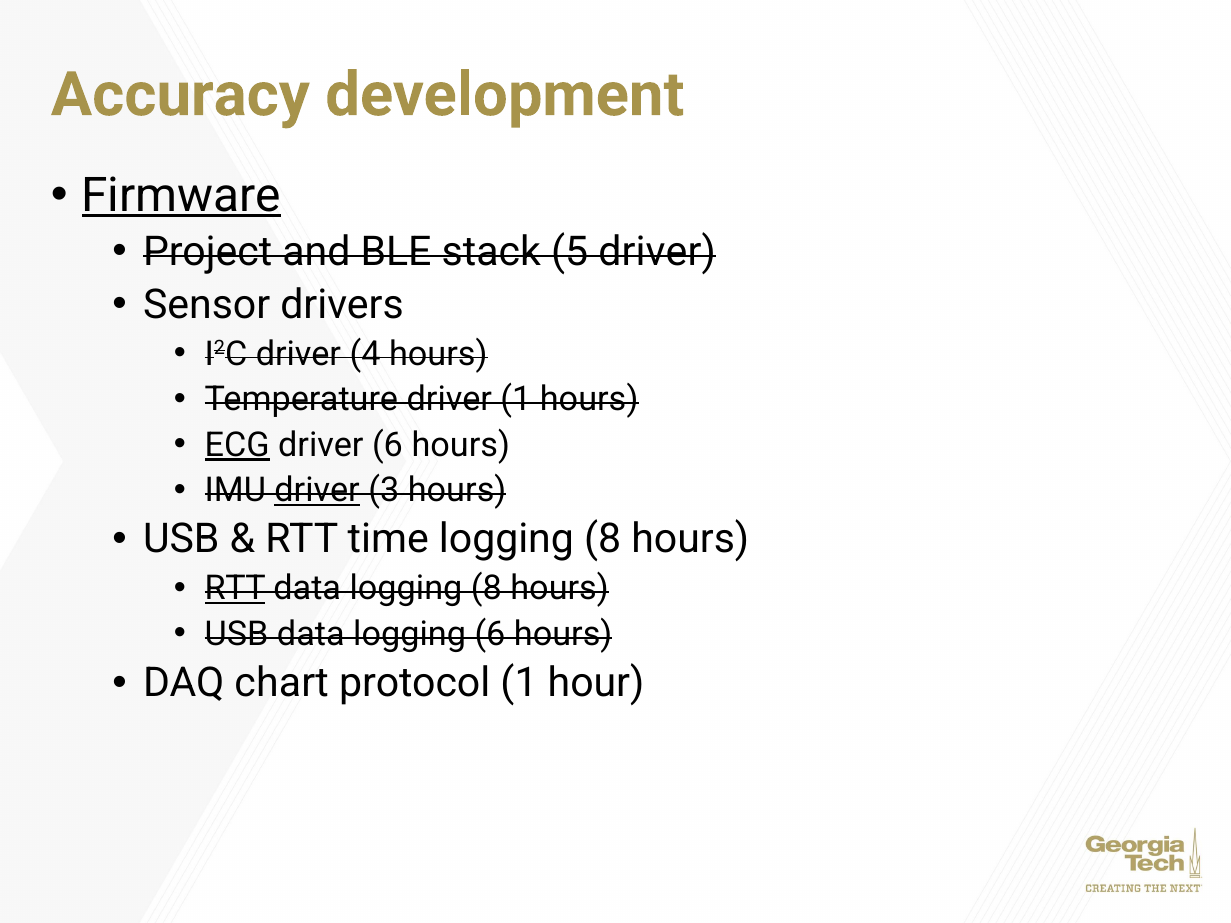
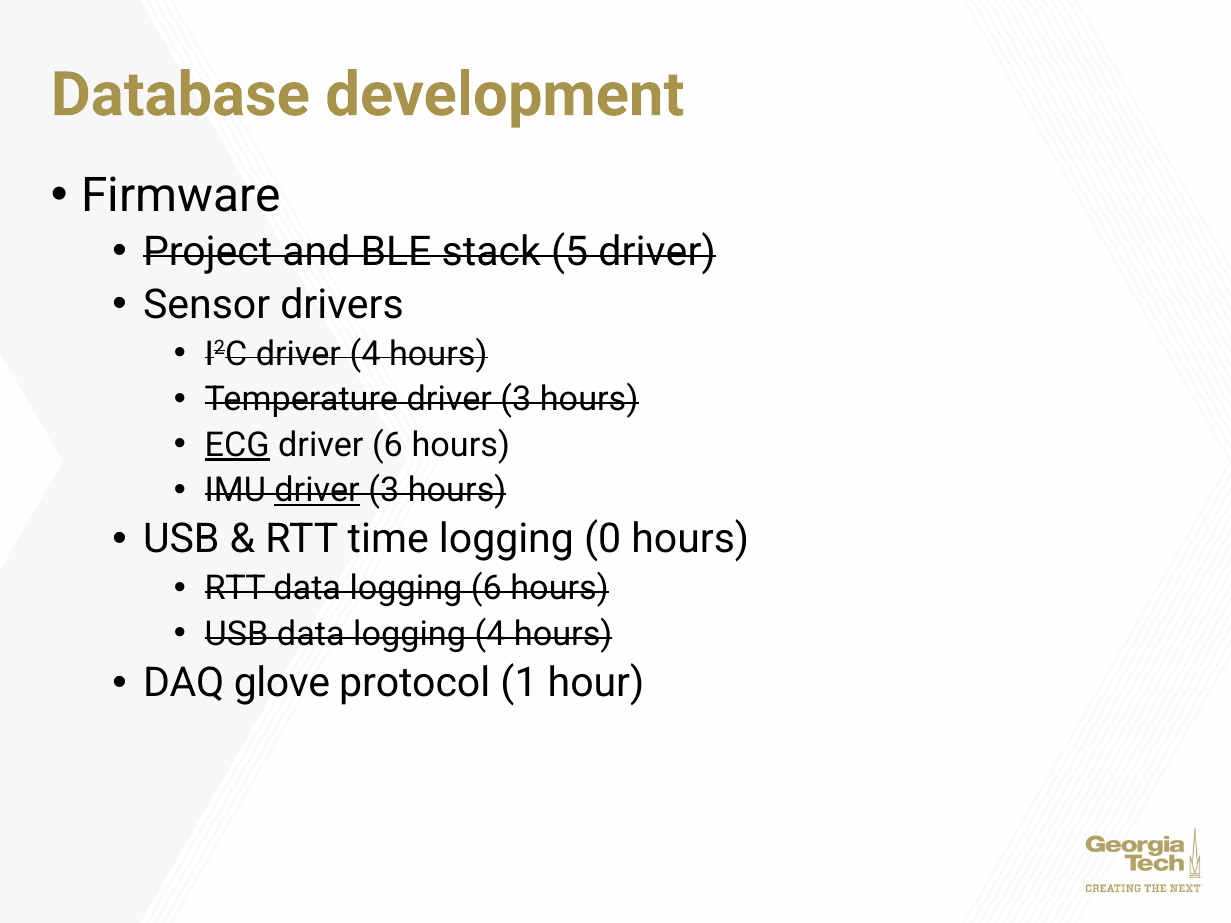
Accuracy: Accuracy -> Database (180, 95)
Firmware underline: present -> none (181, 195)
Temperature driver 1: 1 -> 3 (516, 399)
8: 8 -> 0 (603, 540)
RTT underline: present -> none (235, 589)
data logging 8: 8 -> 6 (486, 589)
logging 6: 6 -> 4 (490, 634)
chart: chart -> glove (282, 683)
